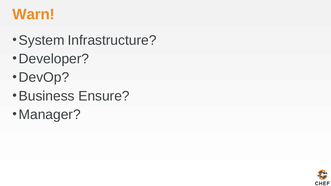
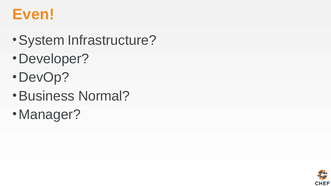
Warn: Warn -> Even (33, 14)
Ensure: Ensure -> Normal (104, 96)
